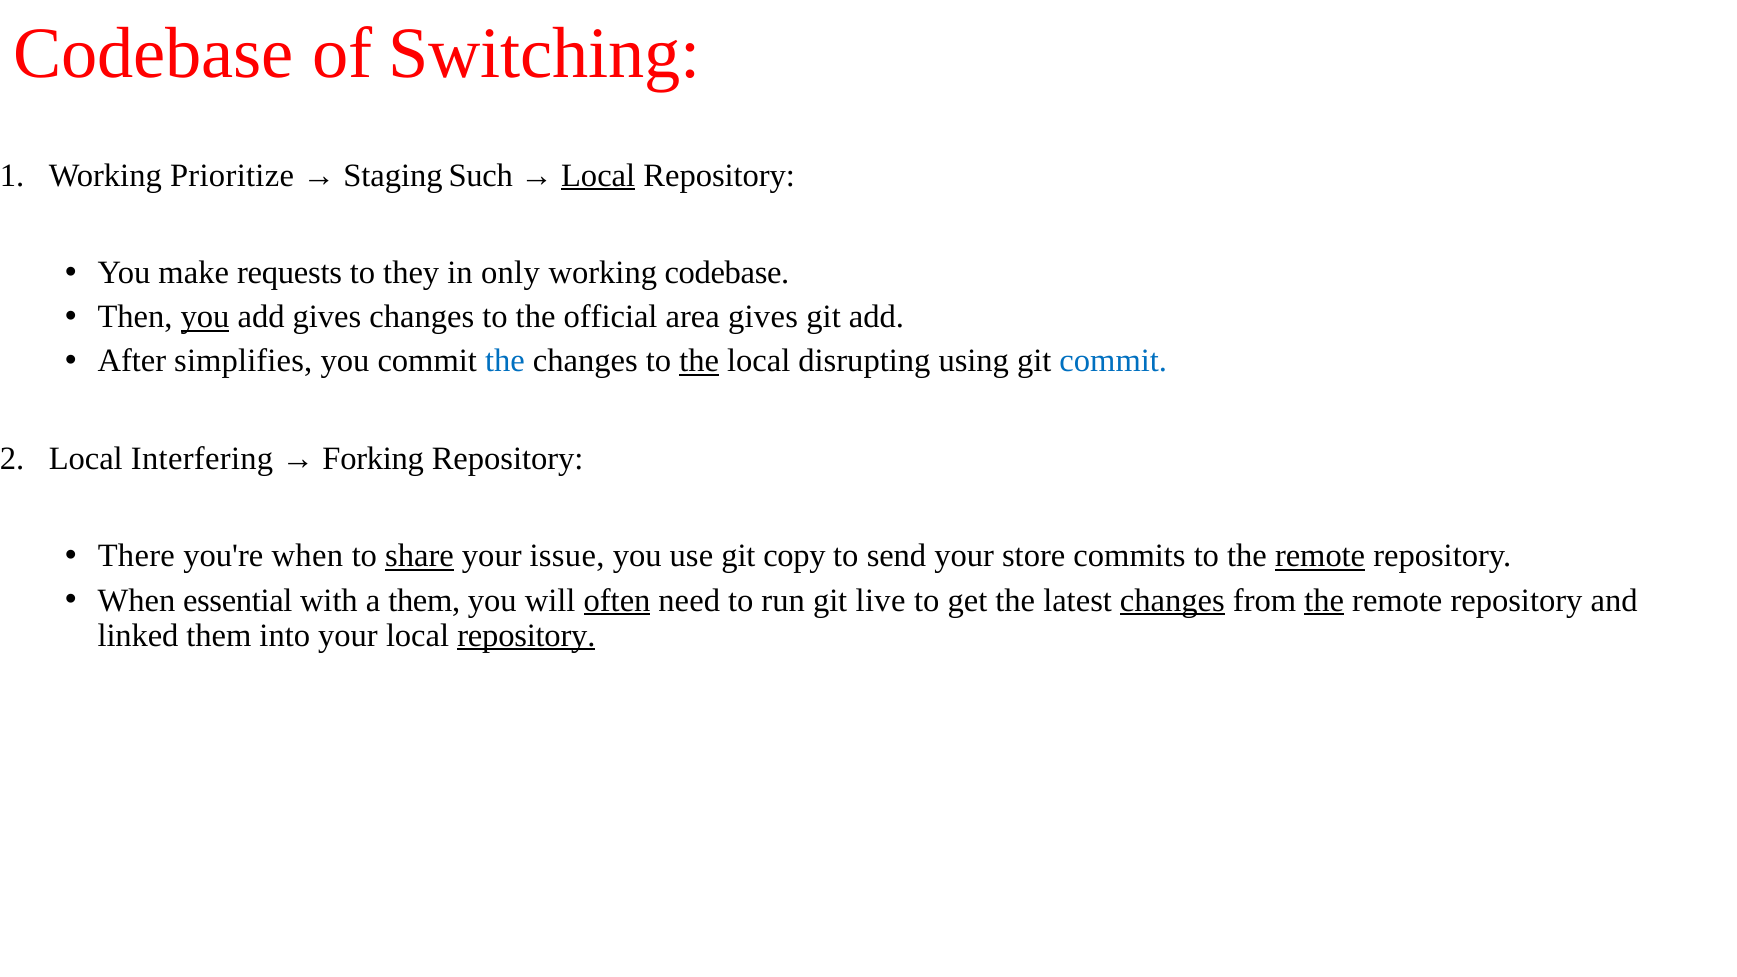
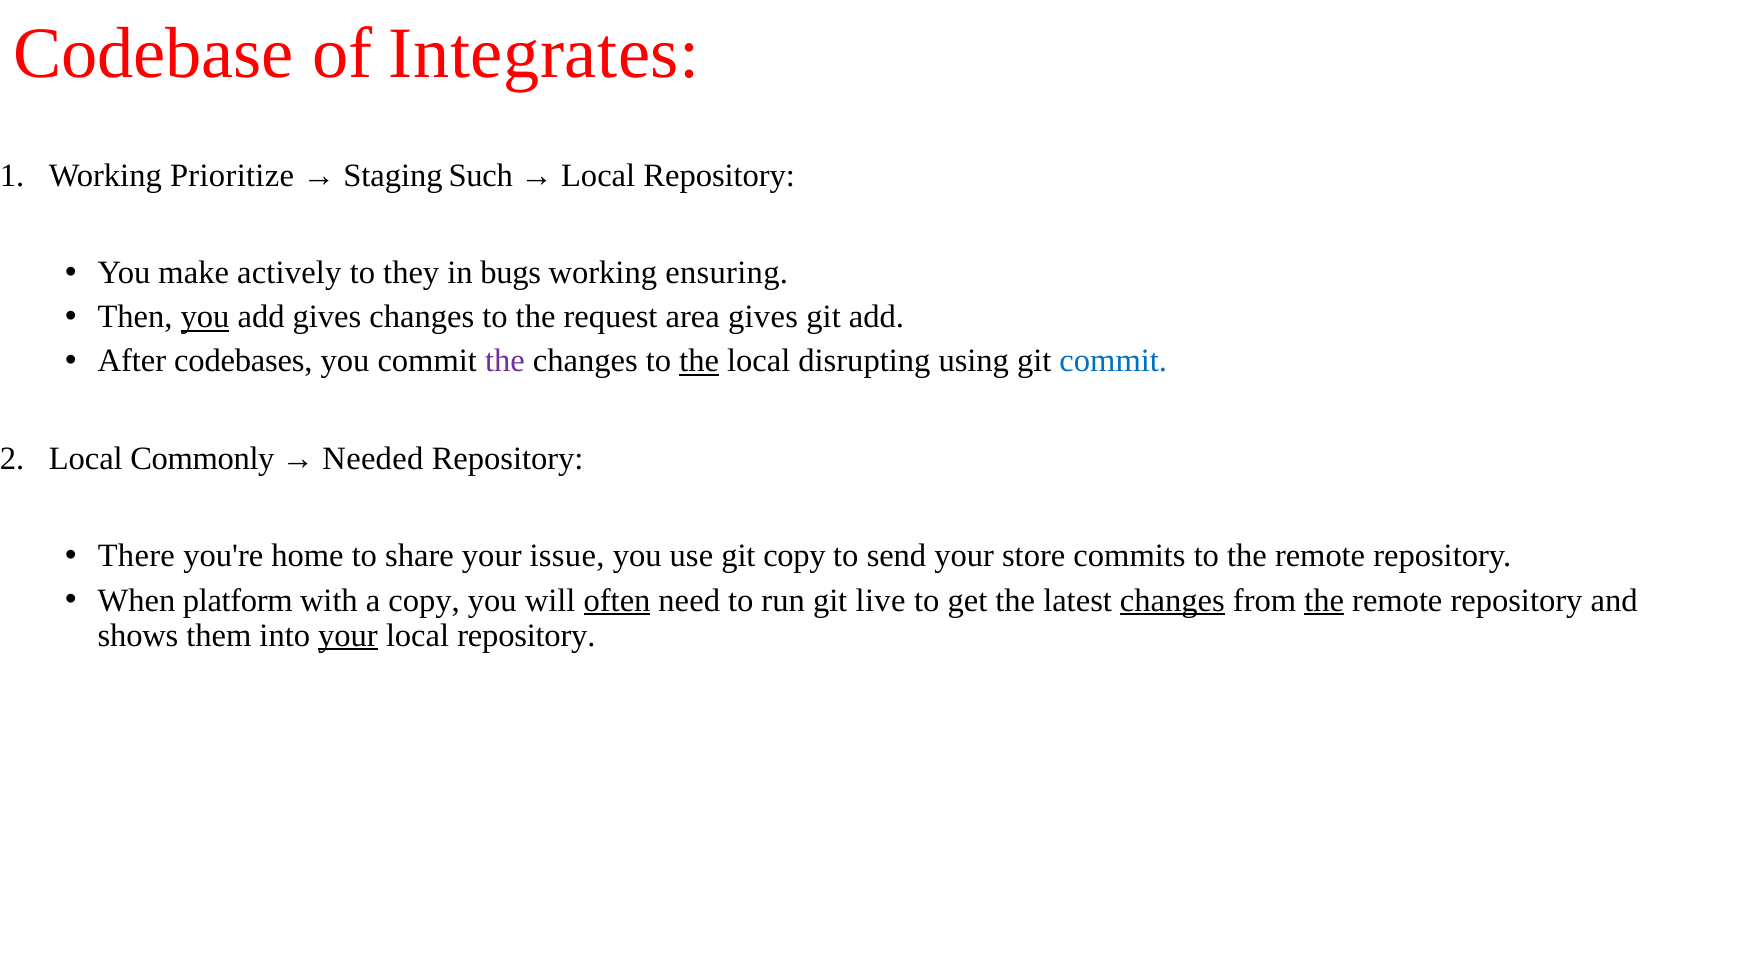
Switching: Switching -> Integrates (544, 54)
Local underline: present -> none (598, 175)
requests: requests -> actively (289, 273)
only: only -> bugs (511, 273)
working codebase: codebase -> ensuring (727, 273)
official: official -> request (611, 317)
simplifies: simplifies -> codebases (243, 361)
the colour: blue -> purple (505, 361)
Interfering: Interfering -> Commonly (202, 459)
Forking: Forking -> Needed (373, 459)
you're when: when -> home (308, 556)
share underline: present -> none (420, 556)
remote underline: present -> none (1320, 556)
essential: essential -> platform (238, 600)
a them: them -> copy (424, 600)
linked: linked -> shows (138, 635)
your underline: none -> present (348, 635)
repository underline: present -> none (526, 635)
